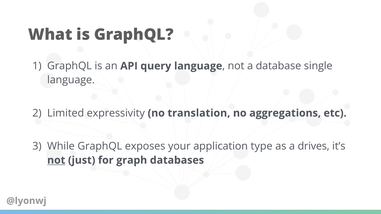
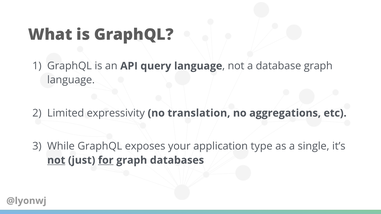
database single: single -> graph (318, 66)
drives: drives -> single (314, 146)
for underline: none -> present (106, 160)
